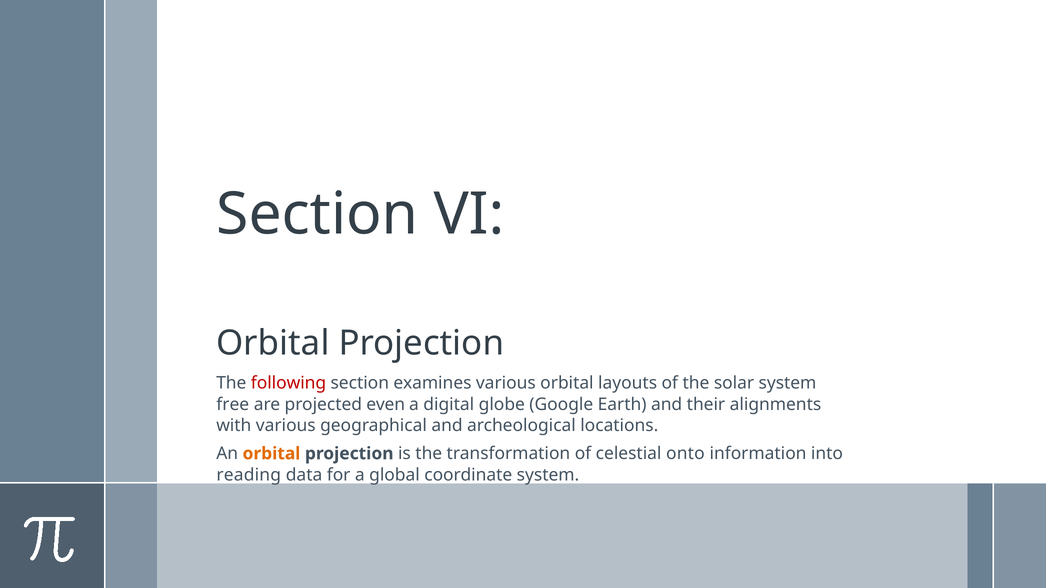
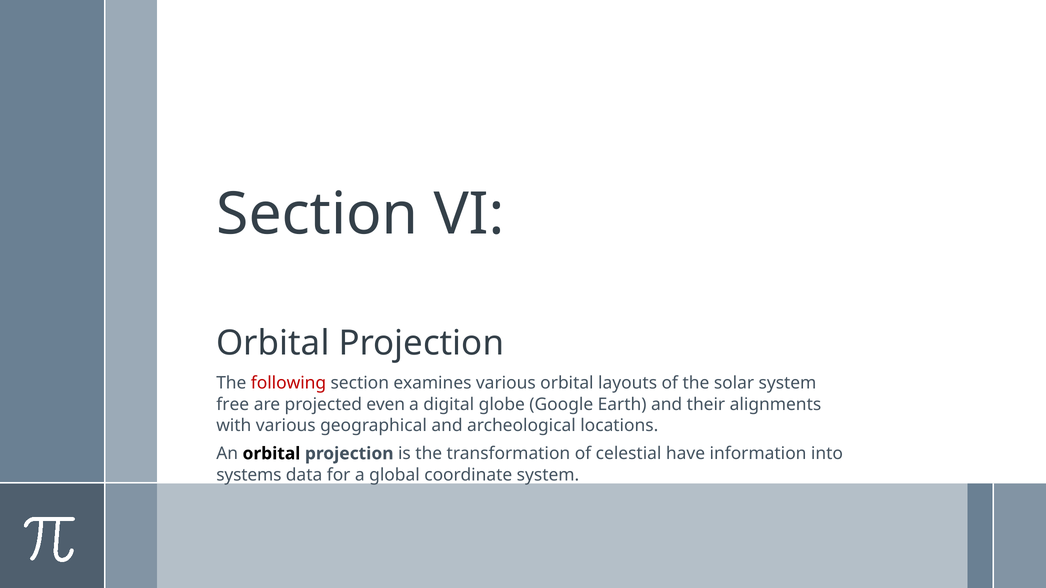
orbital colour: orange -> black (271, 454)
onto: onto -> have (685, 454)
reading: reading -> systems (249, 475)
